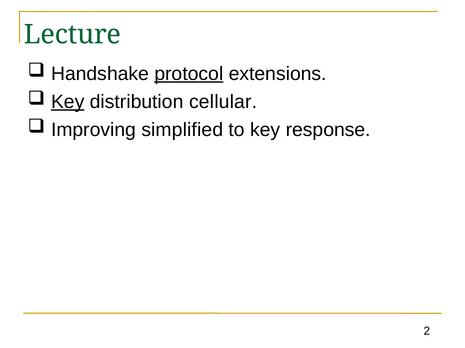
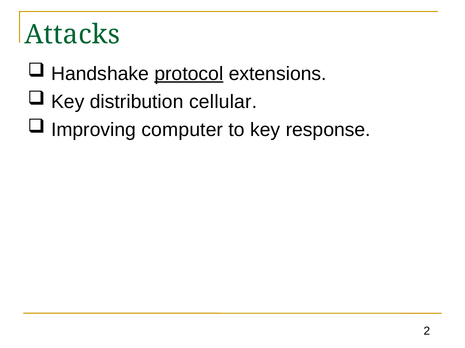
Lecture: Lecture -> Attacks (72, 35)
Key underline: present -> none (68, 102)
simplified: simplified -> computer (182, 130)
